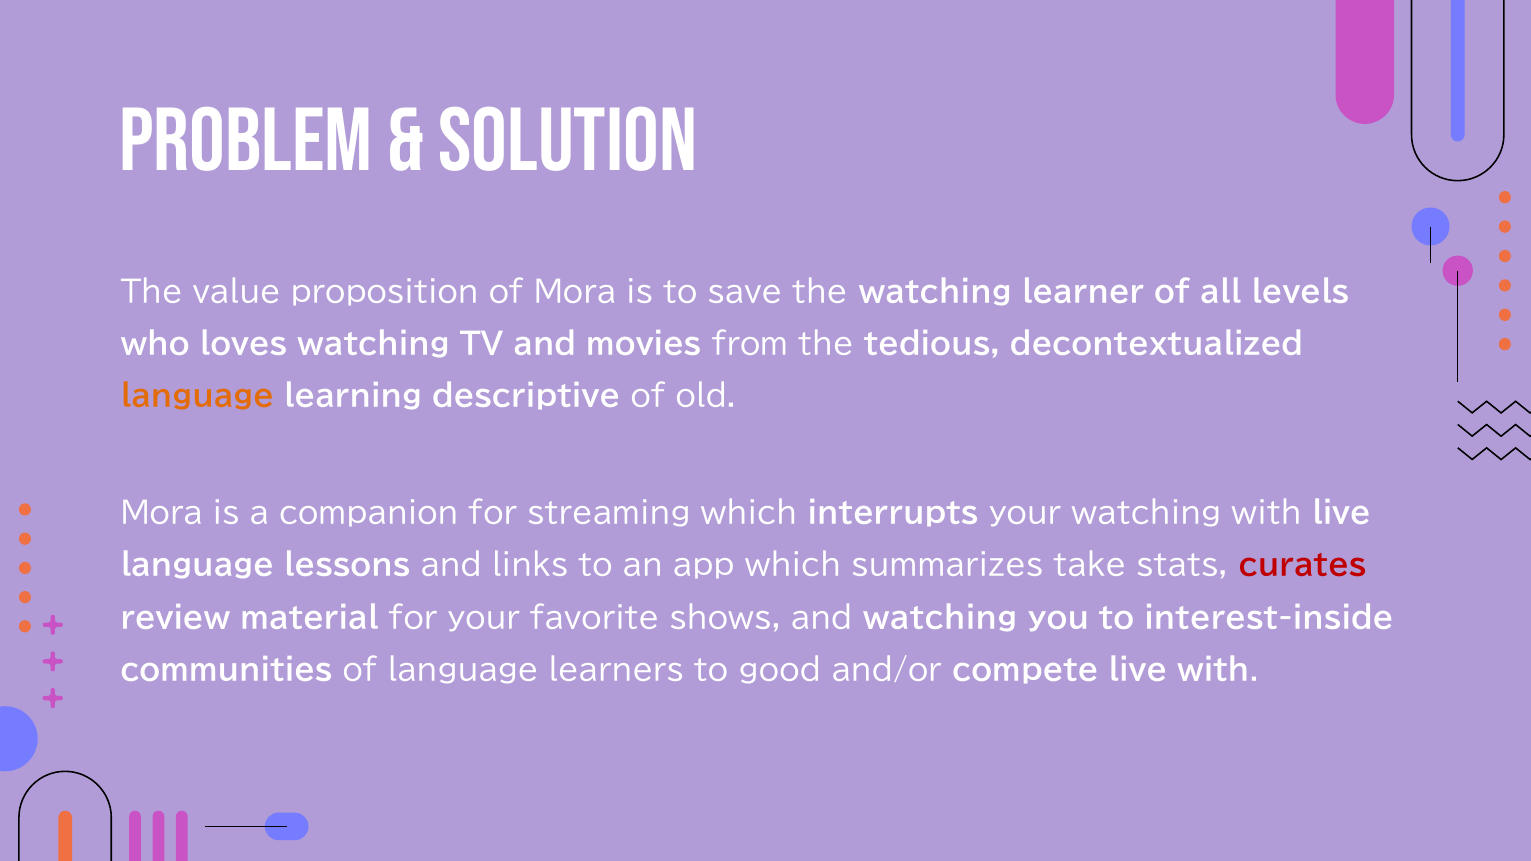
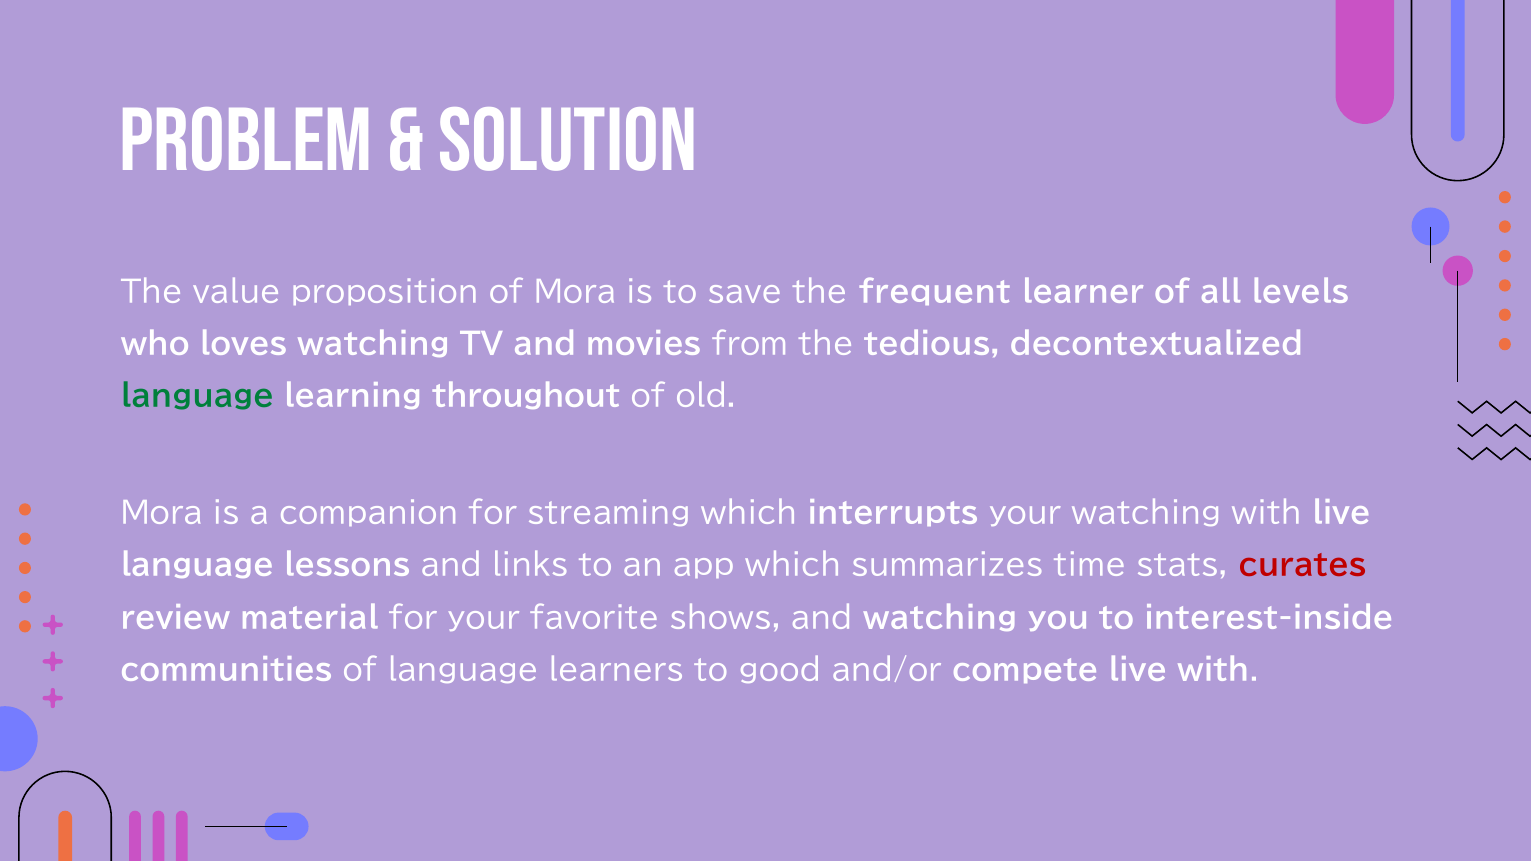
the watching: watching -> frequent (935, 293)
language colour: orange -> green (197, 397)
descriptive: descriptive -> throughout (526, 397)
take: take -> time (1090, 566)
